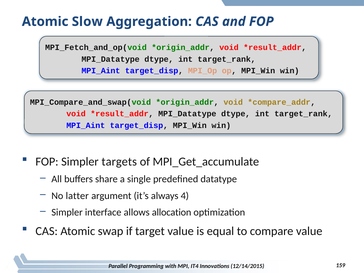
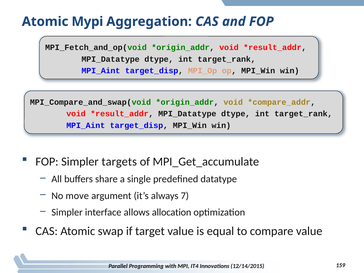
Slow: Slow -> Mypi (87, 22)
latter: latter -> move (77, 196)
4: 4 -> 7 (185, 196)
